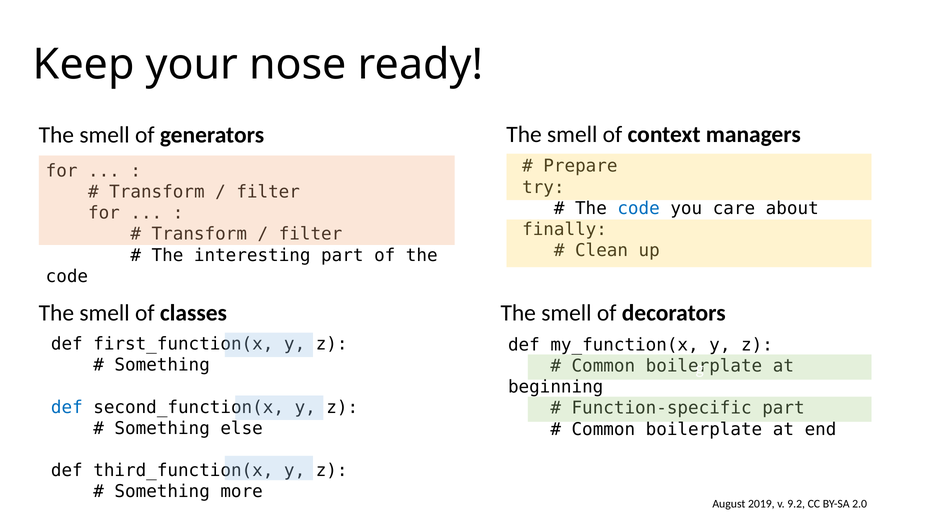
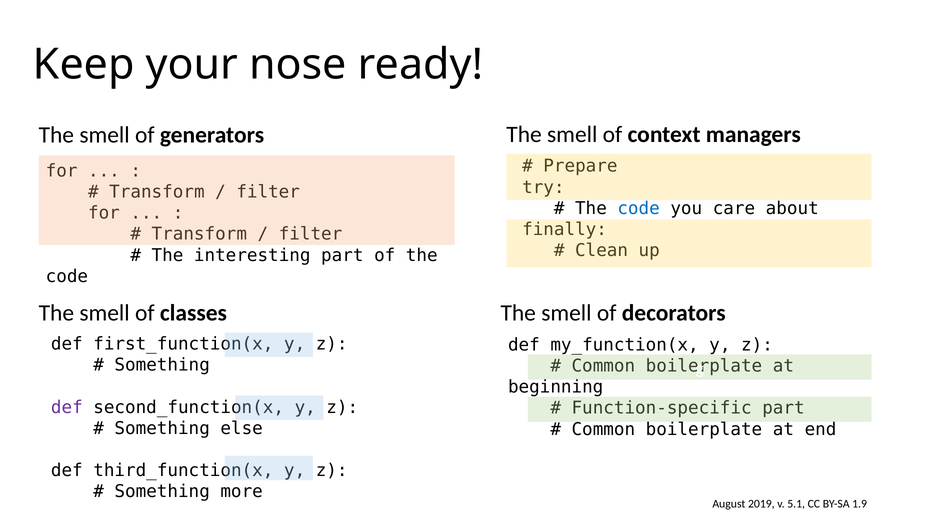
def colour: blue -> purple (67, 407)
9.2: 9.2 -> 5.1 (796, 504)
2.0: 2.0 -> 1.9 (860, 504)
